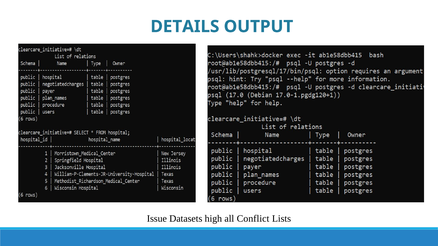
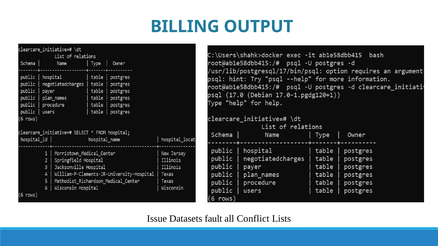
DETAILS: DETAILS -> BILLING (185, 27)
high: high -> fault (213, 219)
